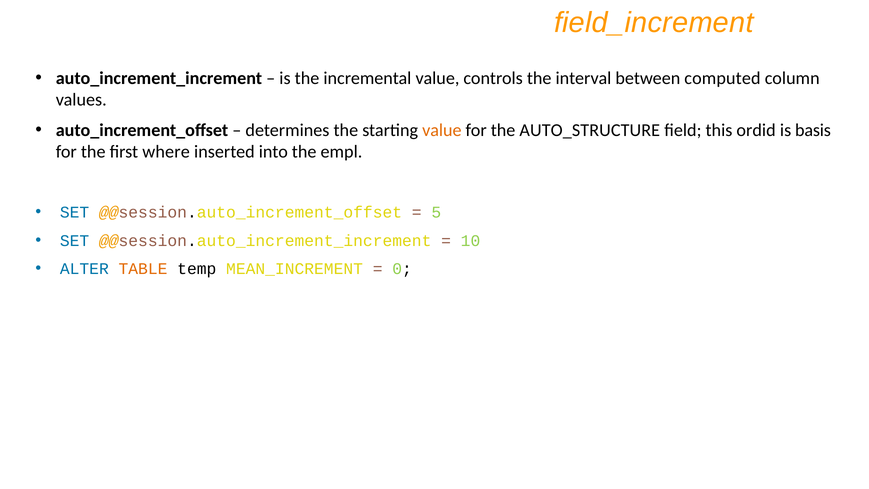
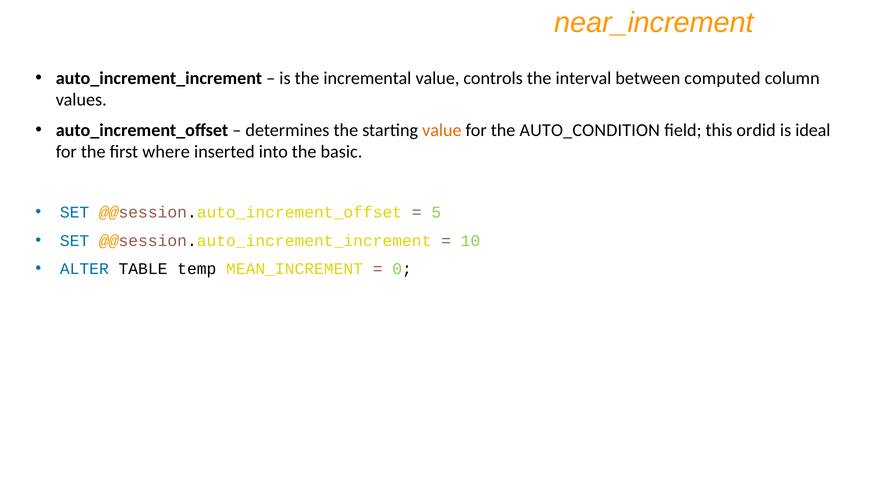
field_increment: field_increment -> near_increment (654, 23)
AUTO_STRUCTURE: AUTO_STRUCTURE -> AUTO_CONDITION (590, 130)
basis: basis -> ideal (813, 130)
empl: empl -> basic (341, 152)
TABLE colour: orange -> black (143, 269)
